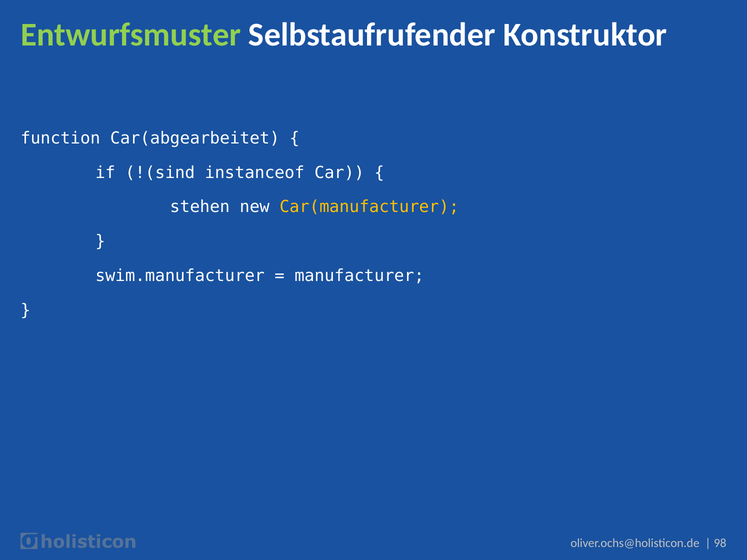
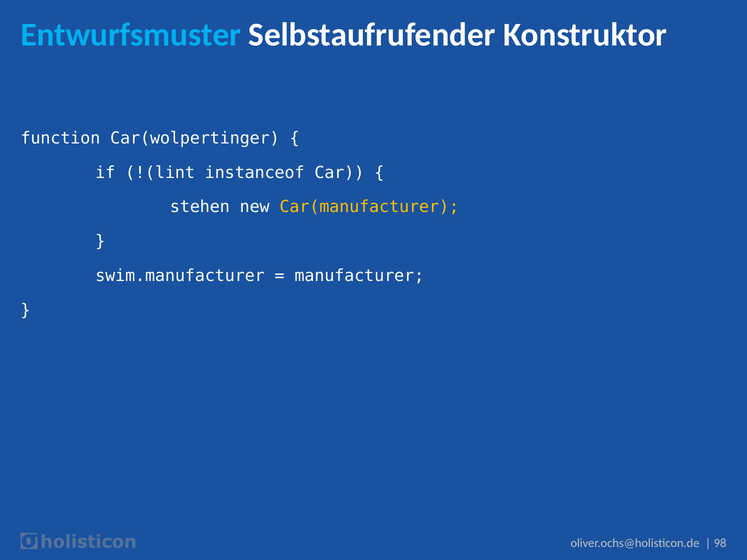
Entwurfsmuster colour: light green -> light blue (131, 35)
Car(abgearbeitet: Car(abgearbeitet -> Car(wolpertinger (195, 138)
!(sind: !(sind -> !(lint (160, 173)
